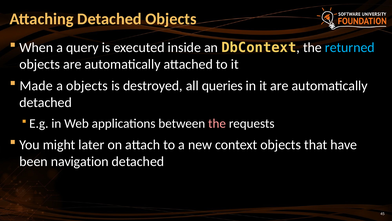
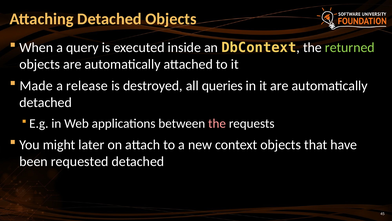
returned colour: light blue -> light green (350, 47)
a objects: objects -> release (87, 86)
navigation: navigation -> requested (80, 161)
